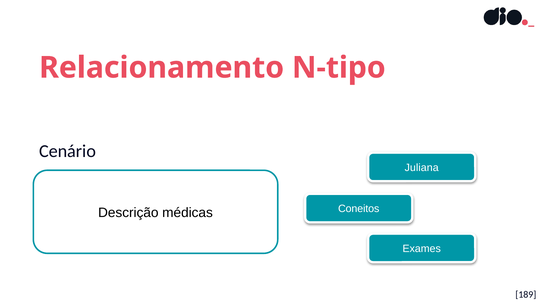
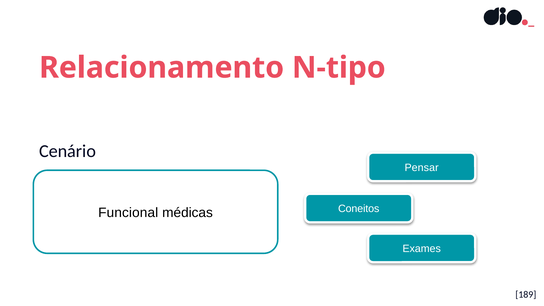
Juliana: Juliana -> Pensar (422, 168)
Descrição: Descrição -> Funcional (128, 213)
